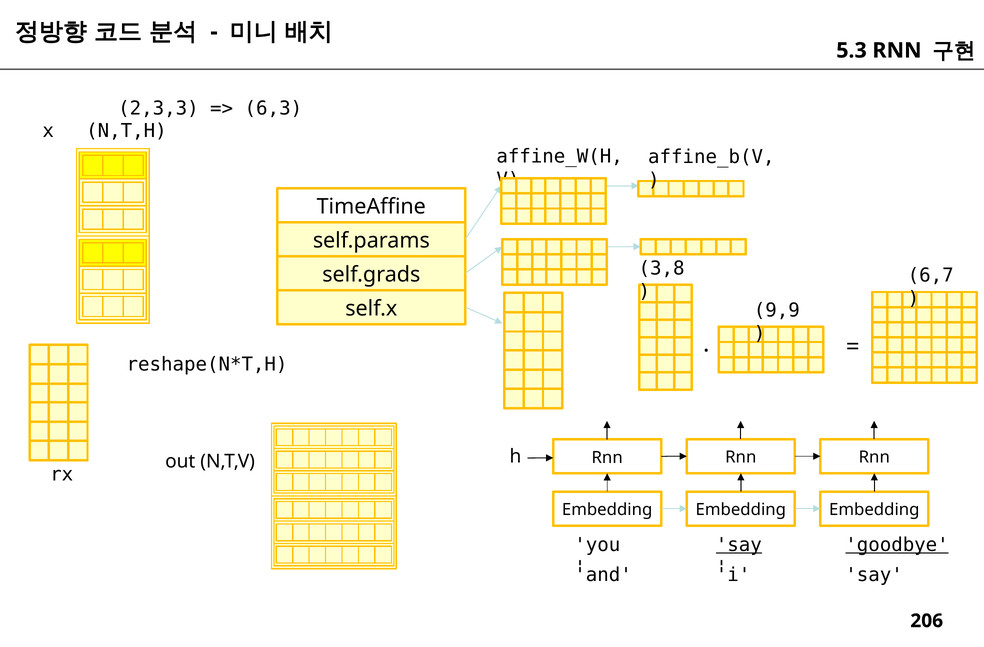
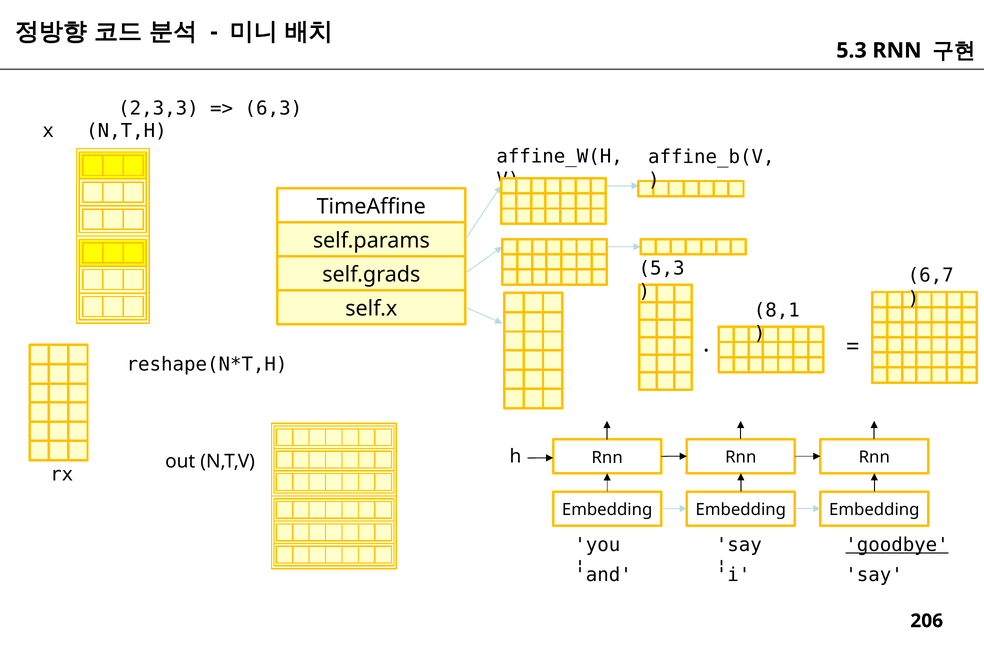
3,8: 3,8 -> 5,3 (662, 268)
9,9: 9,9 -> 8,1 (777, 310)
say underline: present -> none (739, 544)
